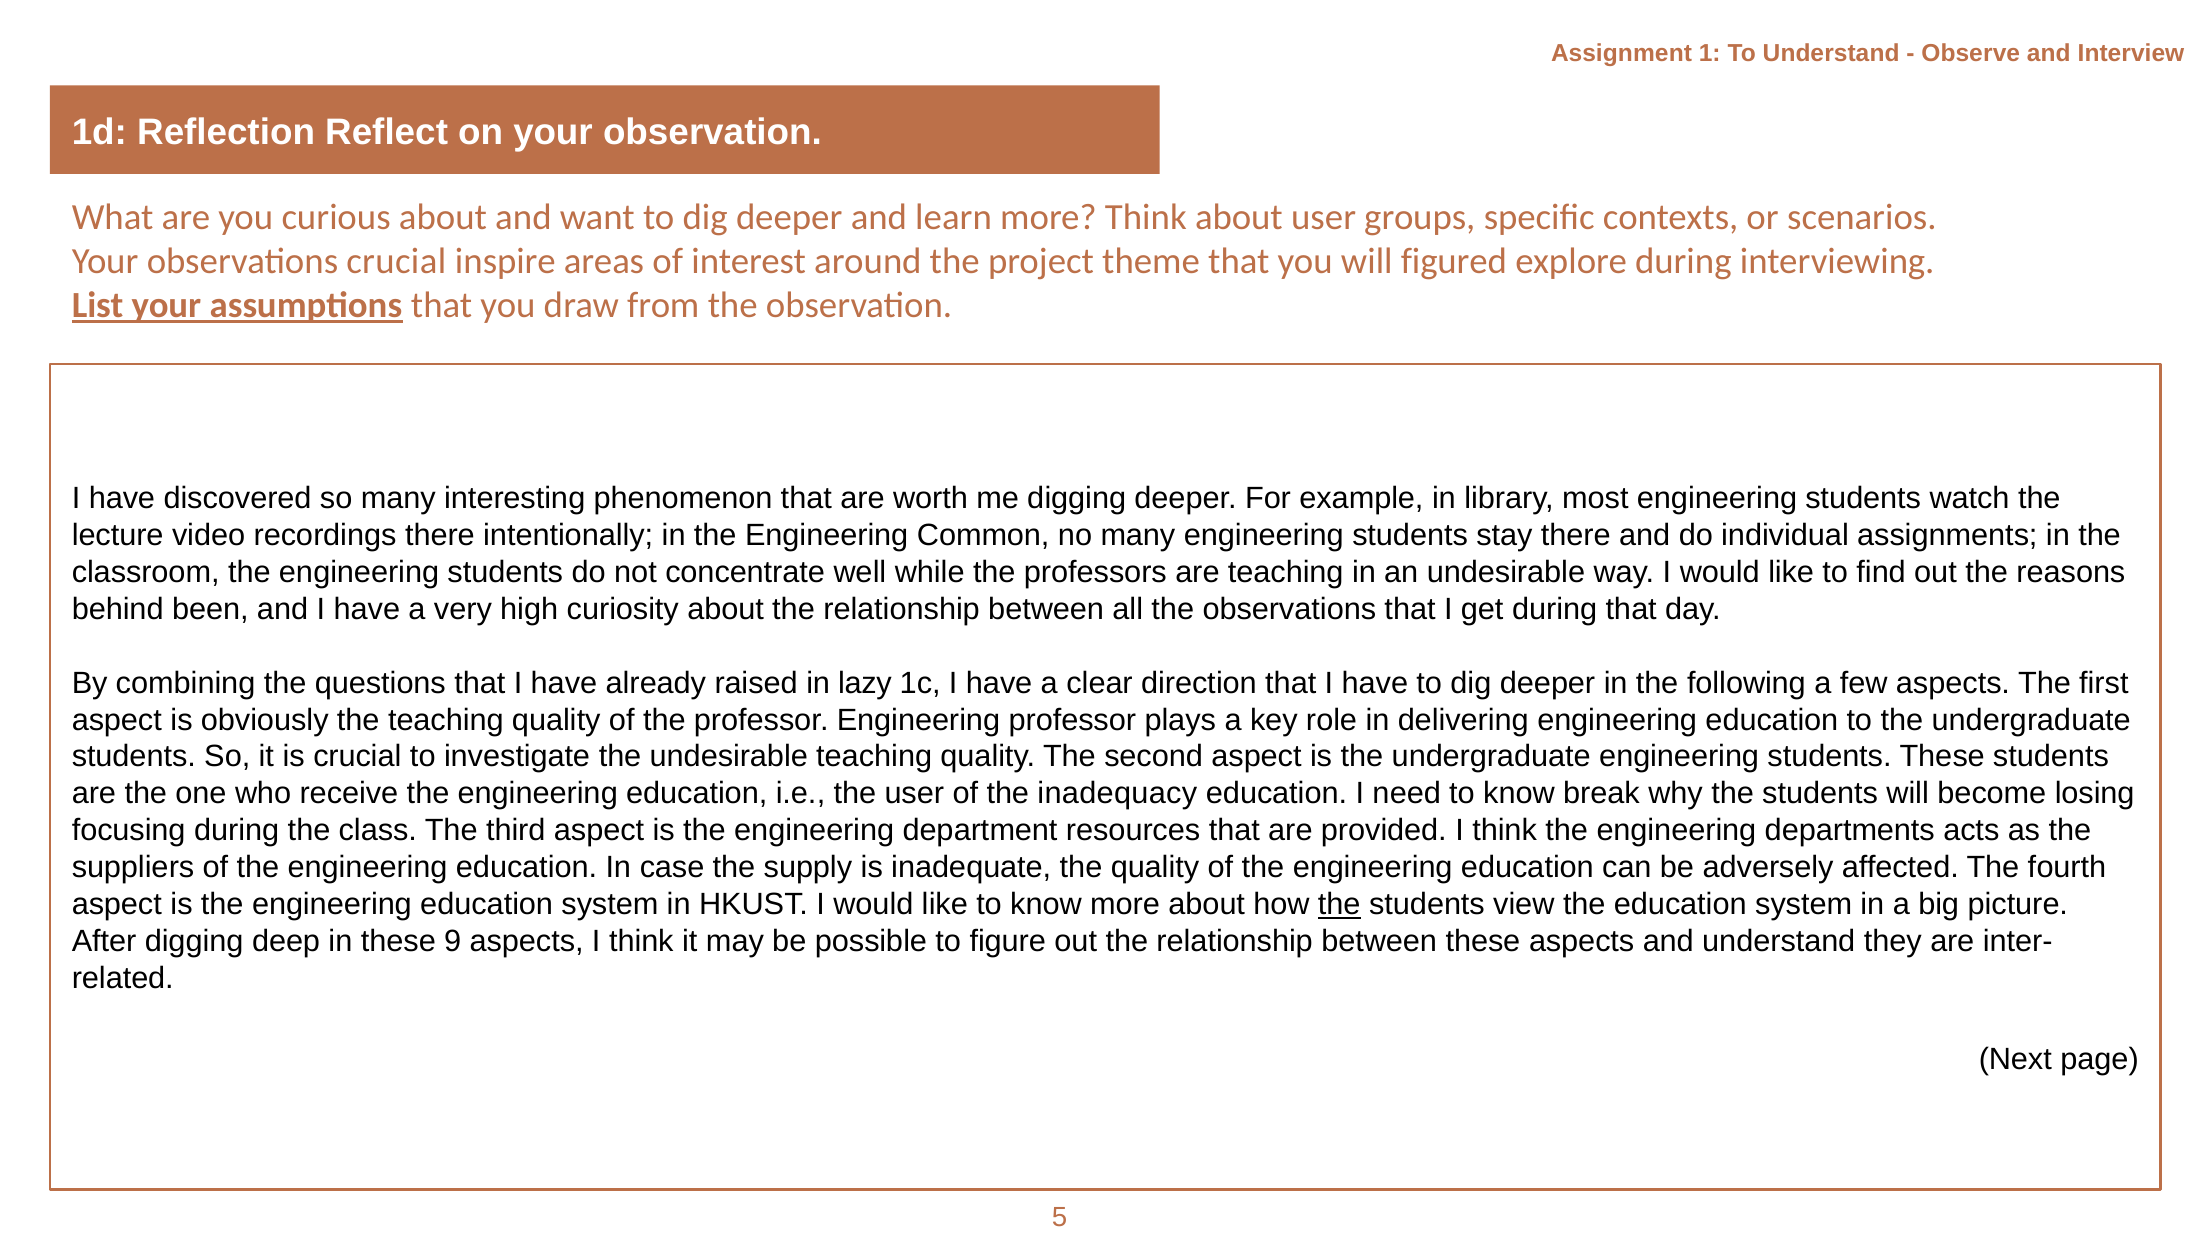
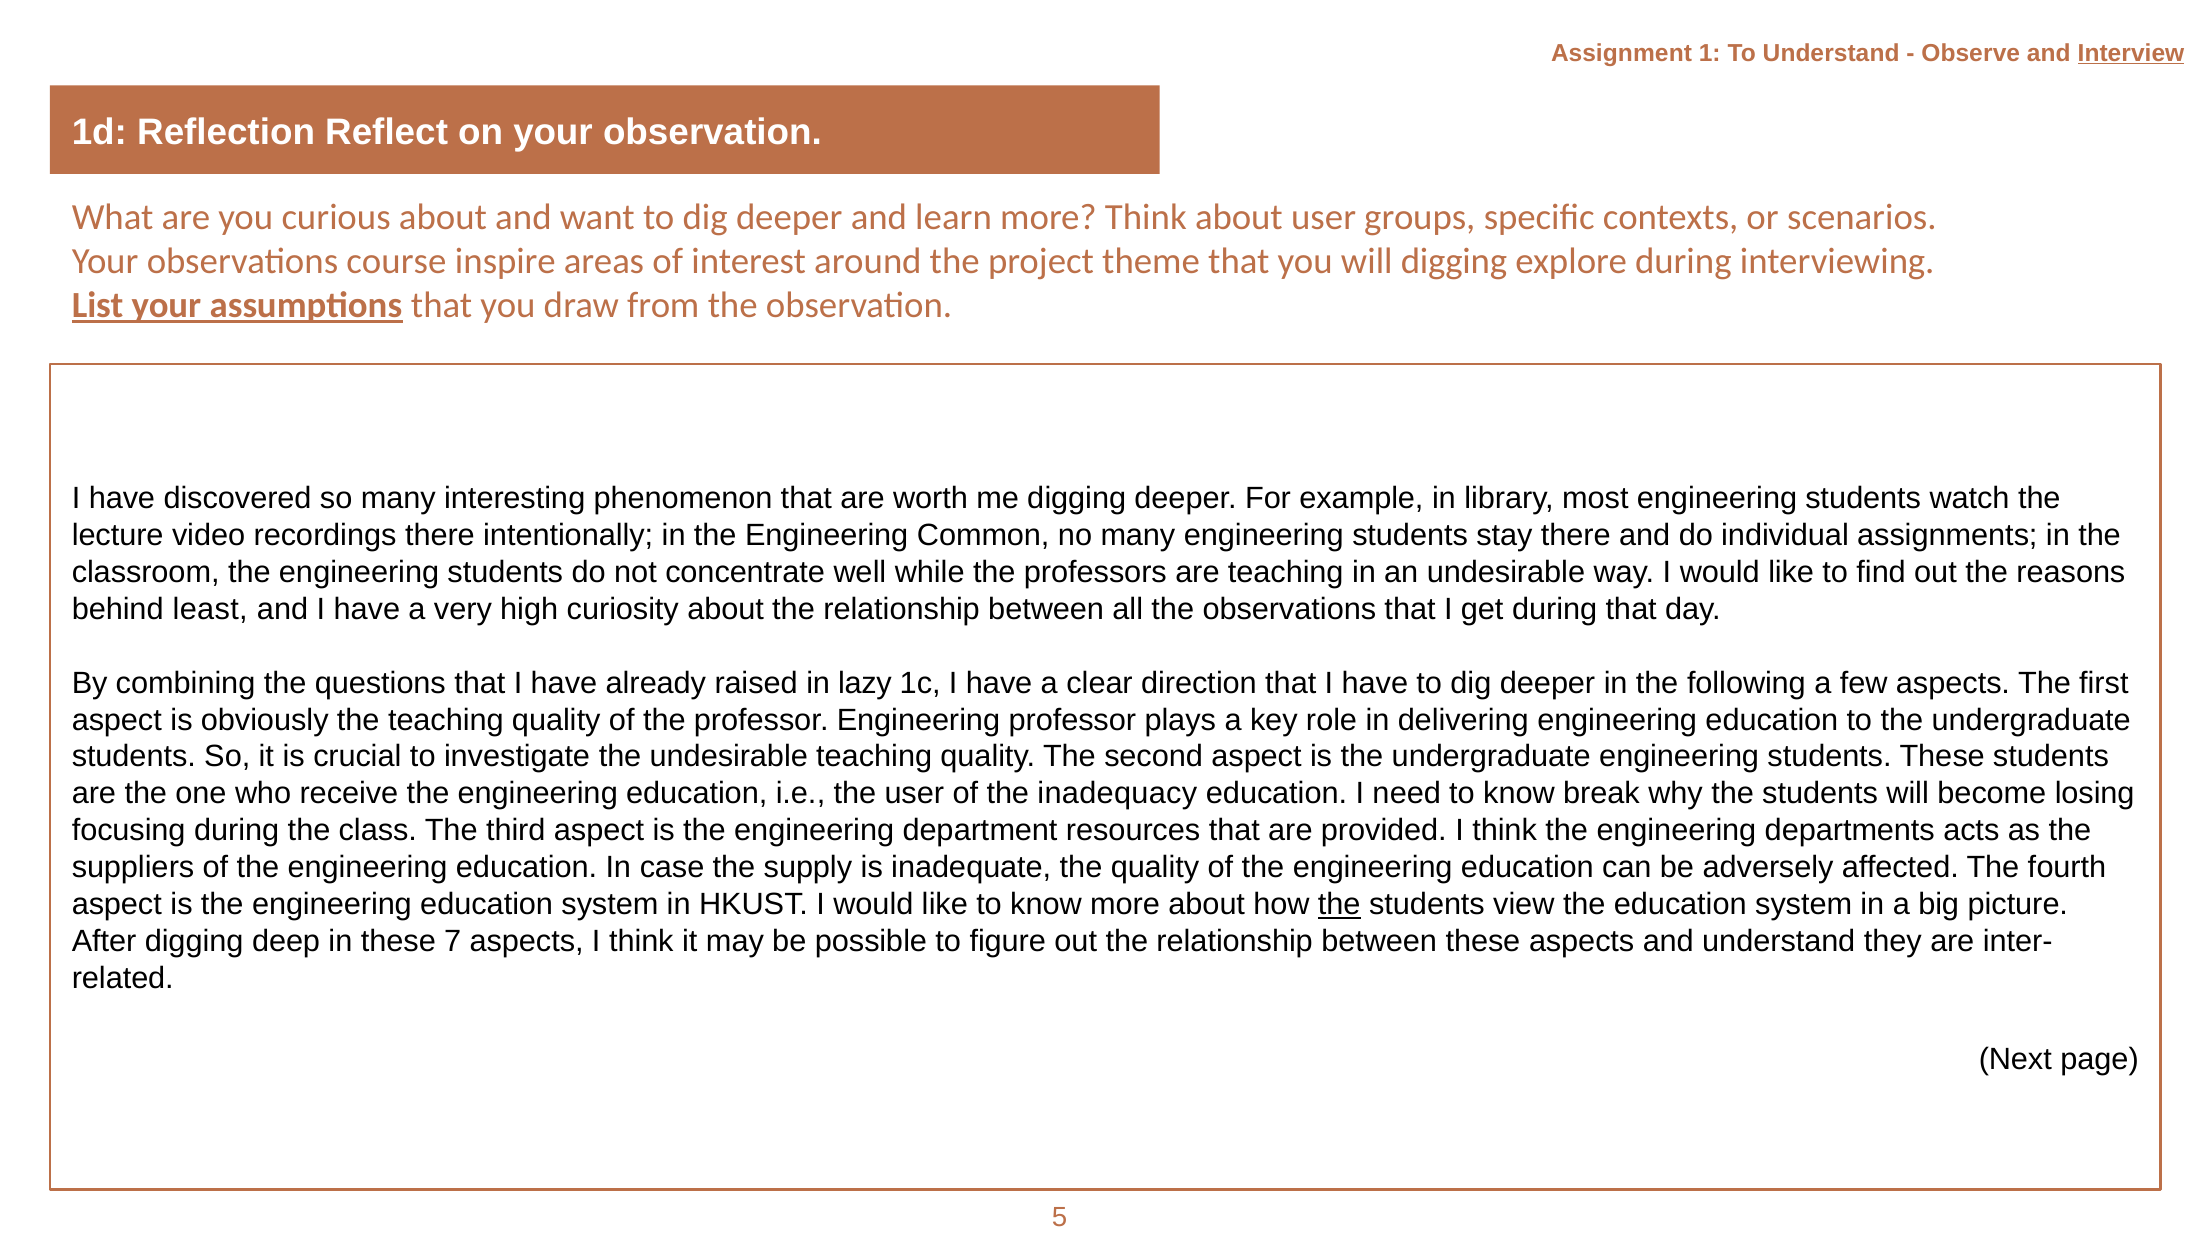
Interview underline: none -> present (2131, 53)
observations crucial: crucial -> course (396, 261)
will figured: figured -> digging (1454, 261)
been: been -> least (210, 609)
9: 9 -> 7 (453, 941)
